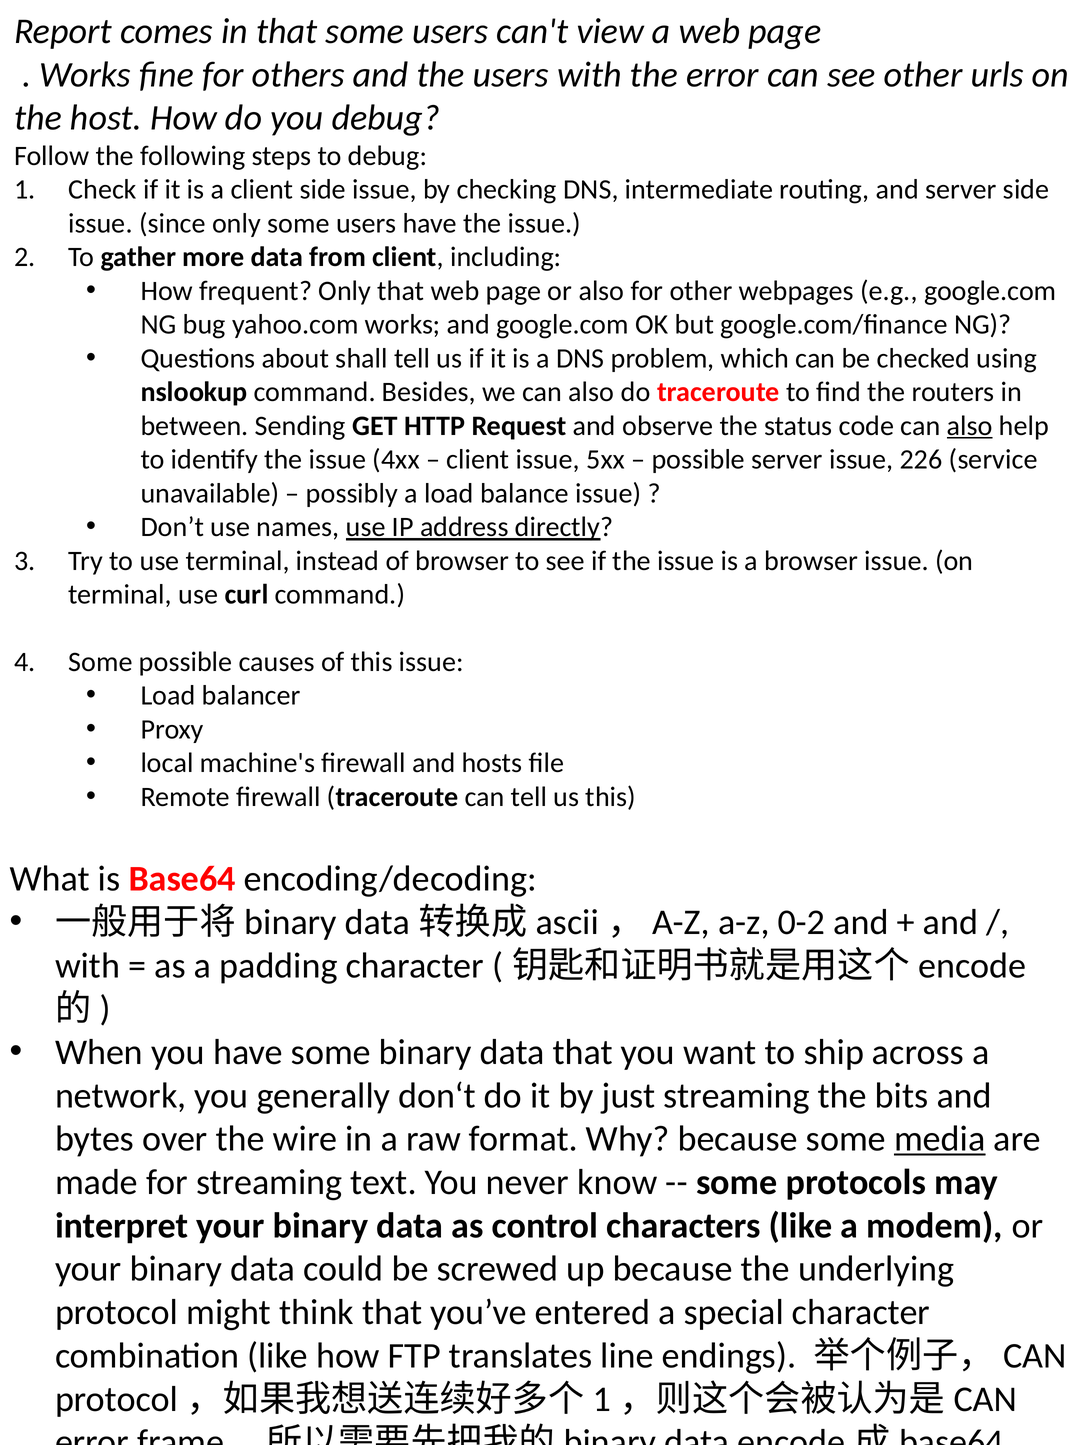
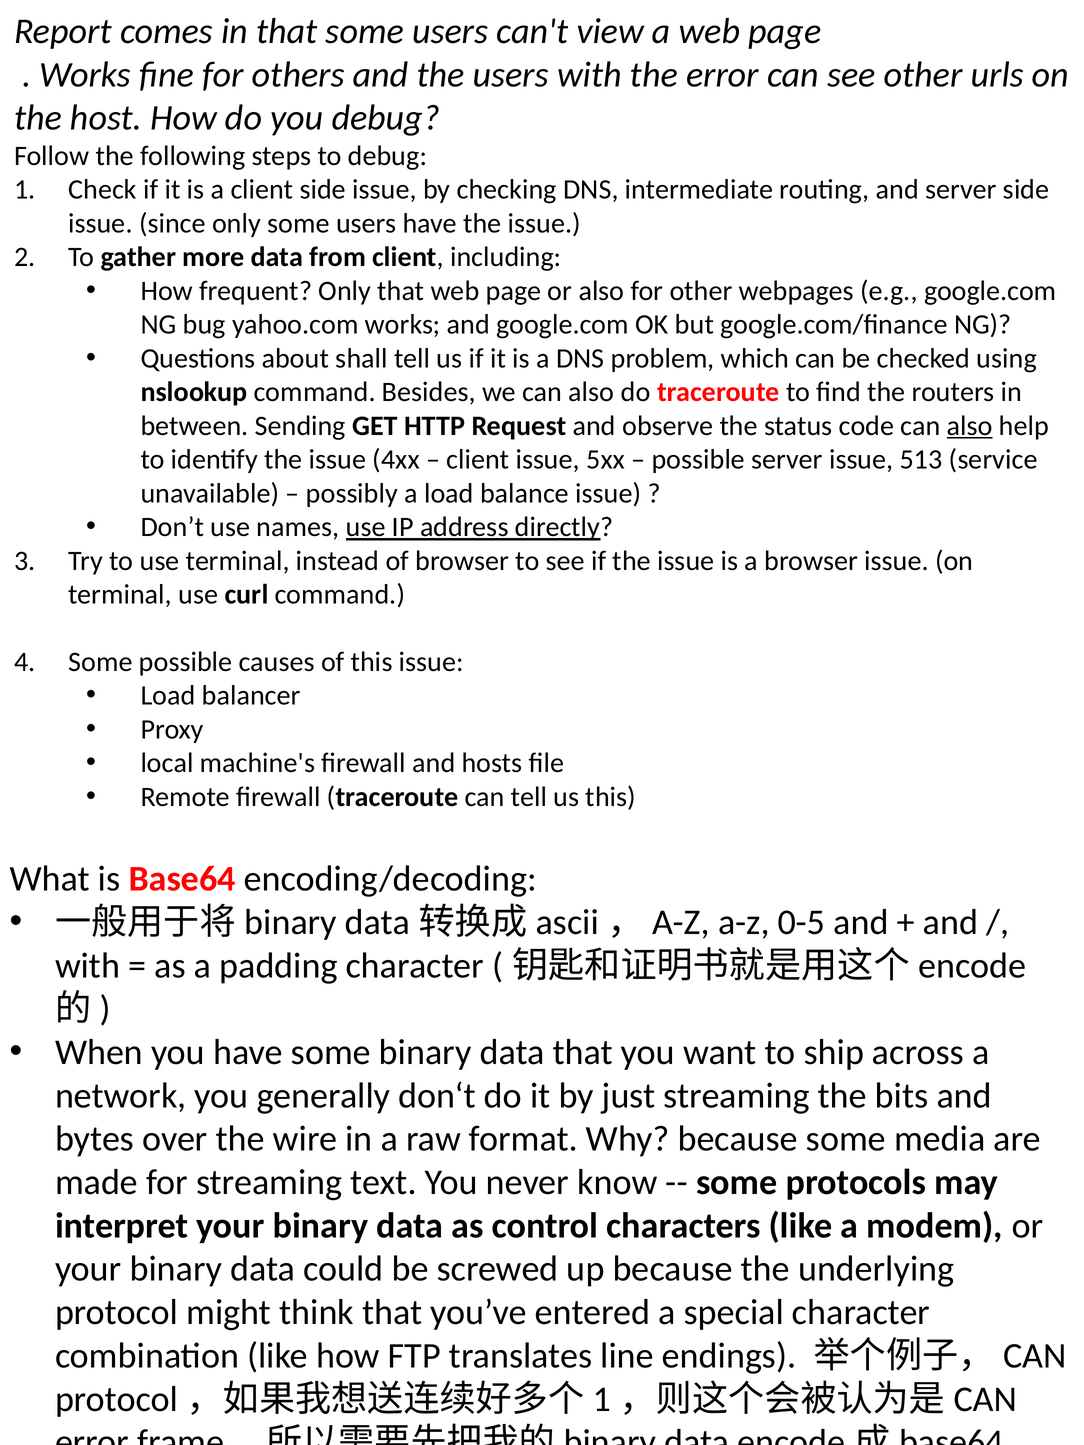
226: 226 -> 513 (921, 460)
0-2: 0-2 -> 0-5 (801, 922)
media underline: present -> none (940, 1139)
